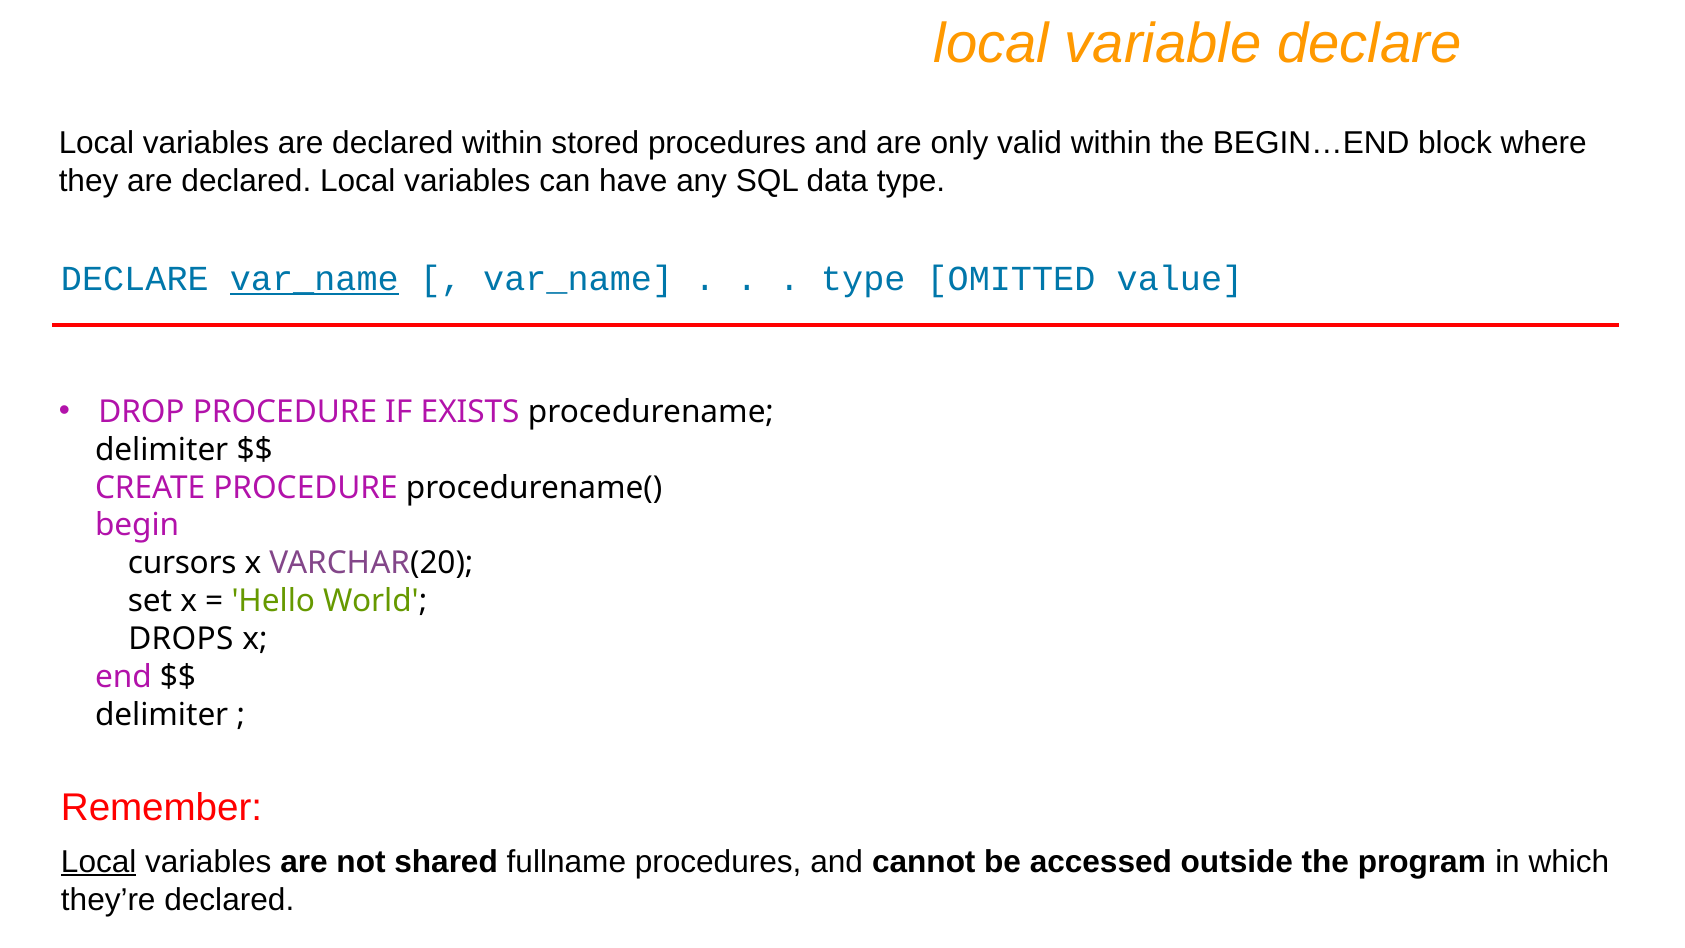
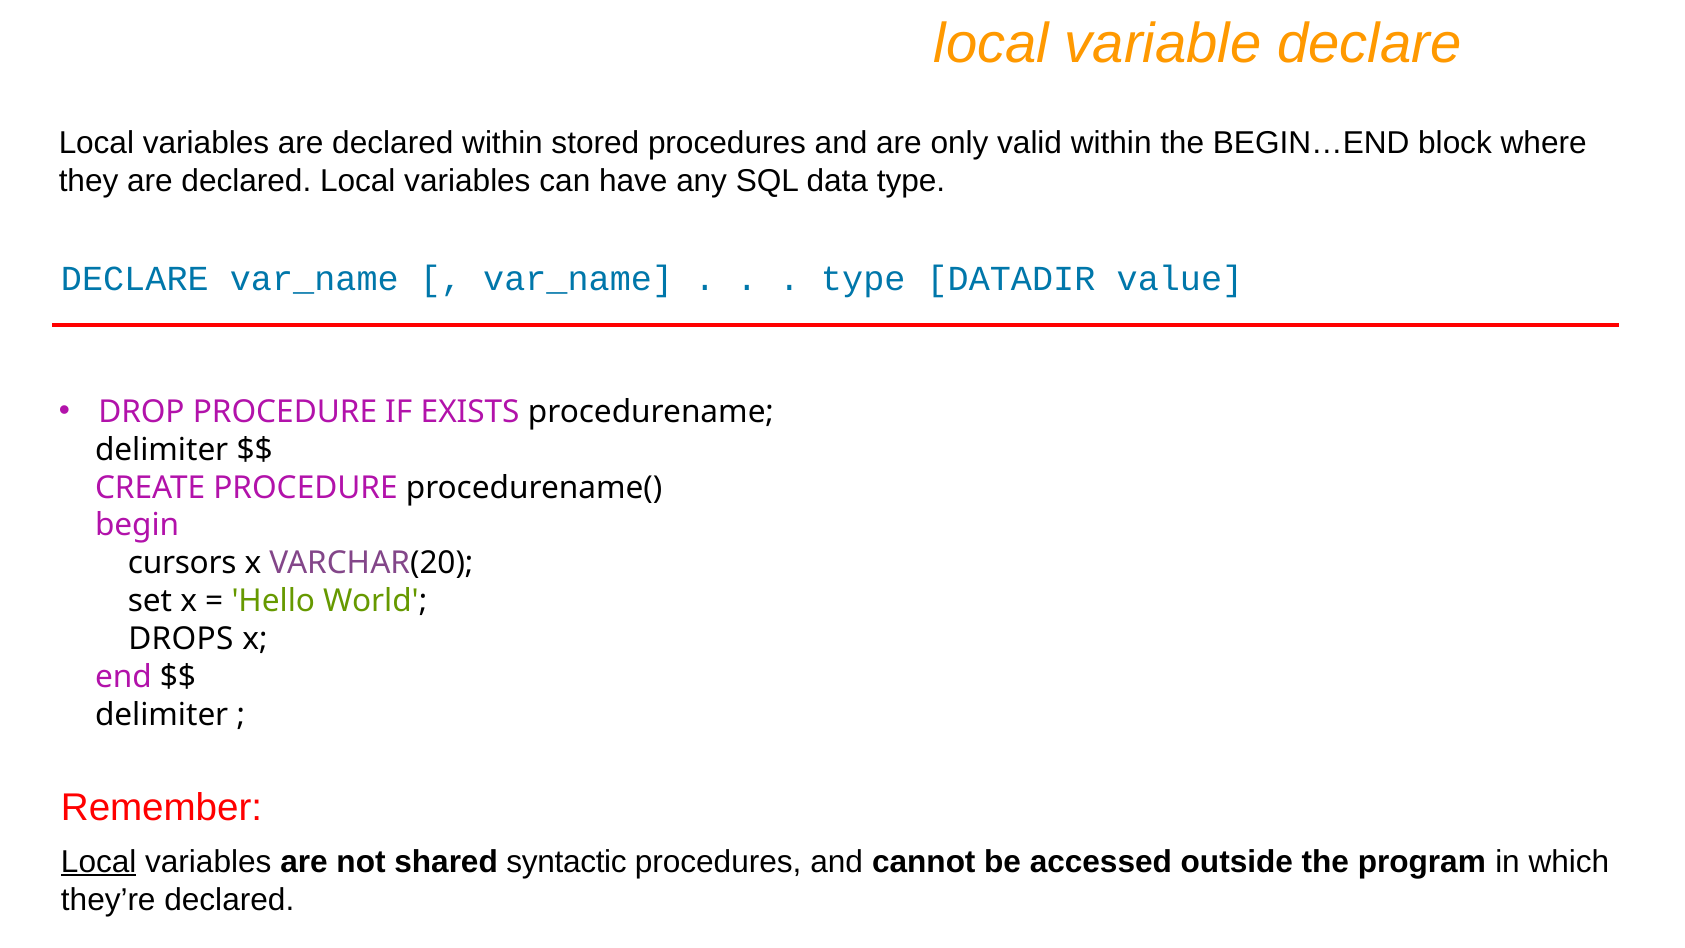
var_name underline: present -> none (314, 278)
OMITTED: OMITTED -> DATADIR (1011, 278)
fullname: fullname -> syntactic (567, 862)
